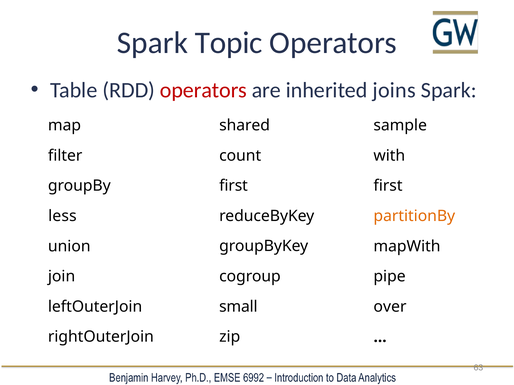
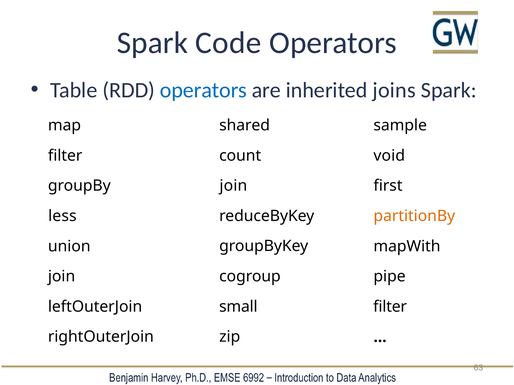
Topic: Topic -> Code (228, 43)
operators colour: red -> blue (203, 90)
with: with -> void (389, 156)
first: first -> join (233, 186)
over: over -> filter (390, 307)
